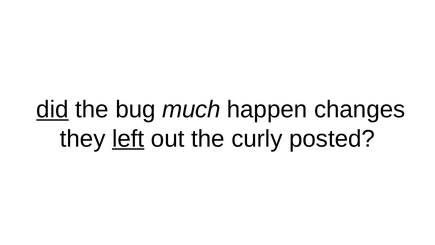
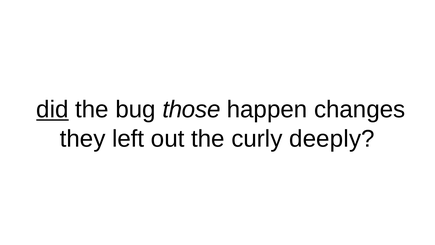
much: much -> those (191, 110)
left underline: present -> none (128, 139)
posted: posted -> deeply (332, 139)
